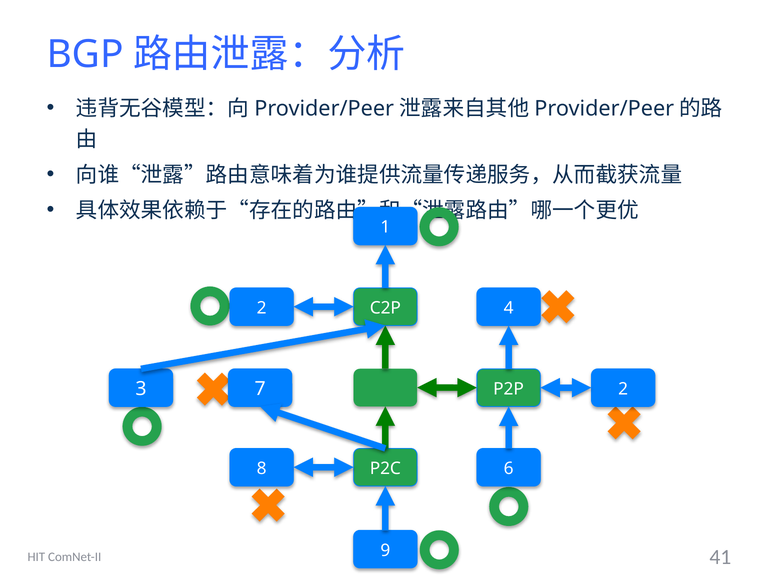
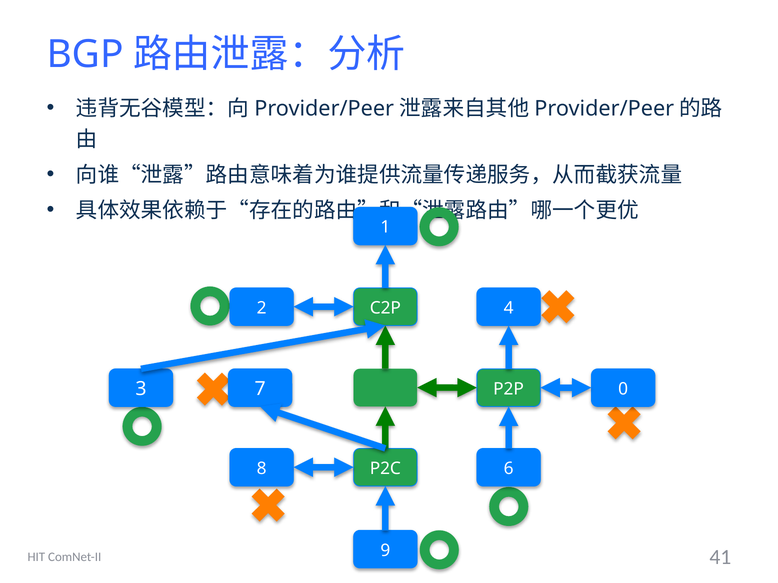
3 2: 2 -> 0 (623, 389)
